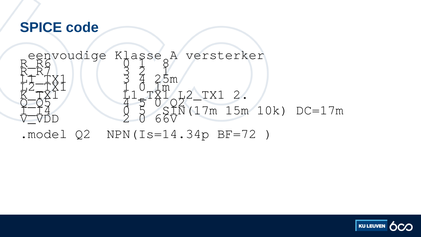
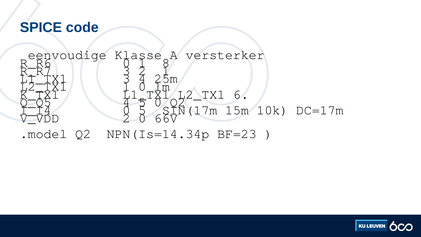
L2_TX1 2: 2 -> 6 (241, 94)
BF=72: BF=72 -> BF=23 (237, 134)
